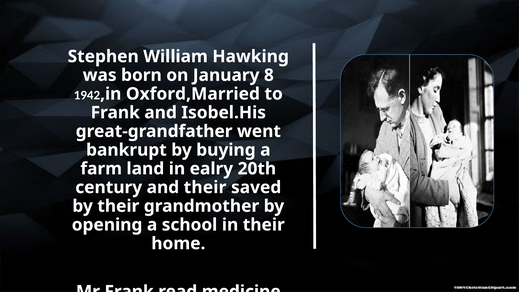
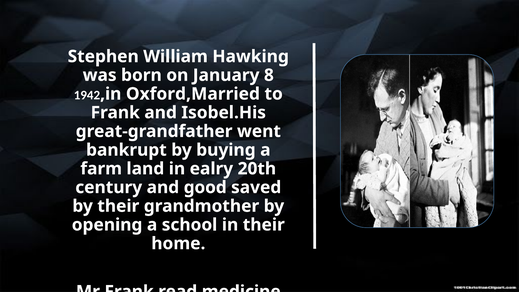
and their: their -> good (205, 187)
